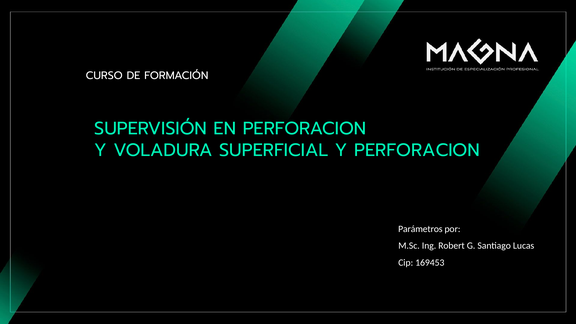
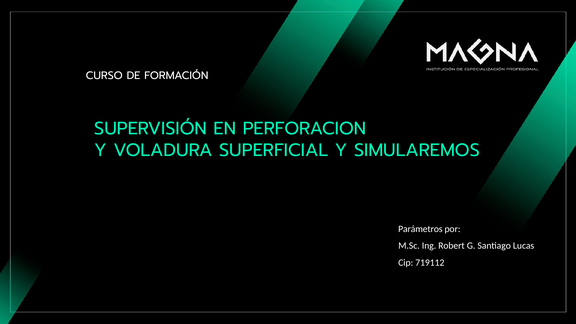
Y PERFORACION: PERFORACION -> SIMULAREMOS (417, 150)
169453: 169453 -> 719112 (430, 263)
